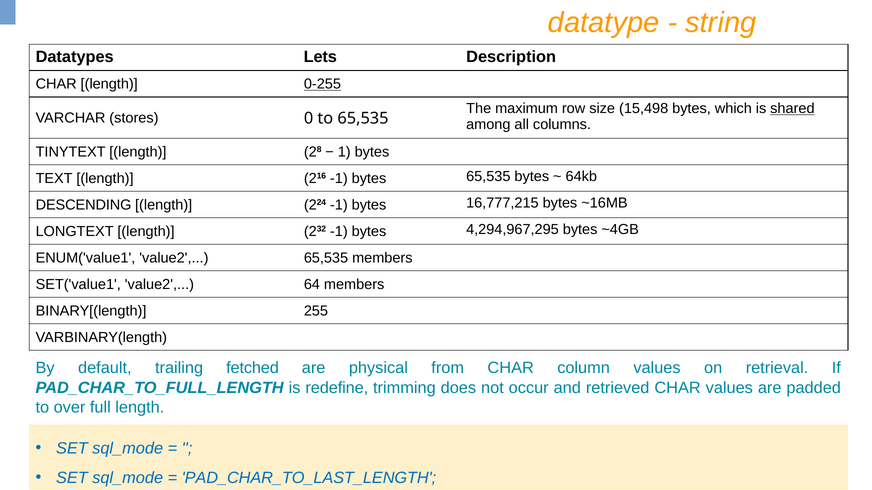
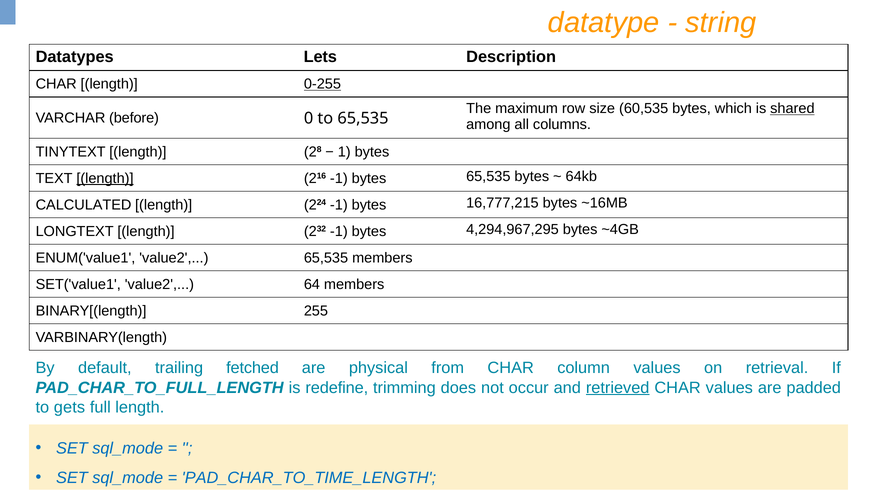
15,498: 15,498 -> 60,535 (644, 109)
stores: stores -> before (134, 118)
length underline: none -> present (105, 179)
DESCENDING: DESCENDING -> CALCULATED (84, 205)
retrieved underline: none -> present (618, 388)
over: over -> gets (69, 408)
PAD_CHAR_TO_LAST_LENGTH: PAD_CHAR_TO_LAST_LENGTH -> PAD_CHAR_TO_TIME_LENGTH (309, 478)
